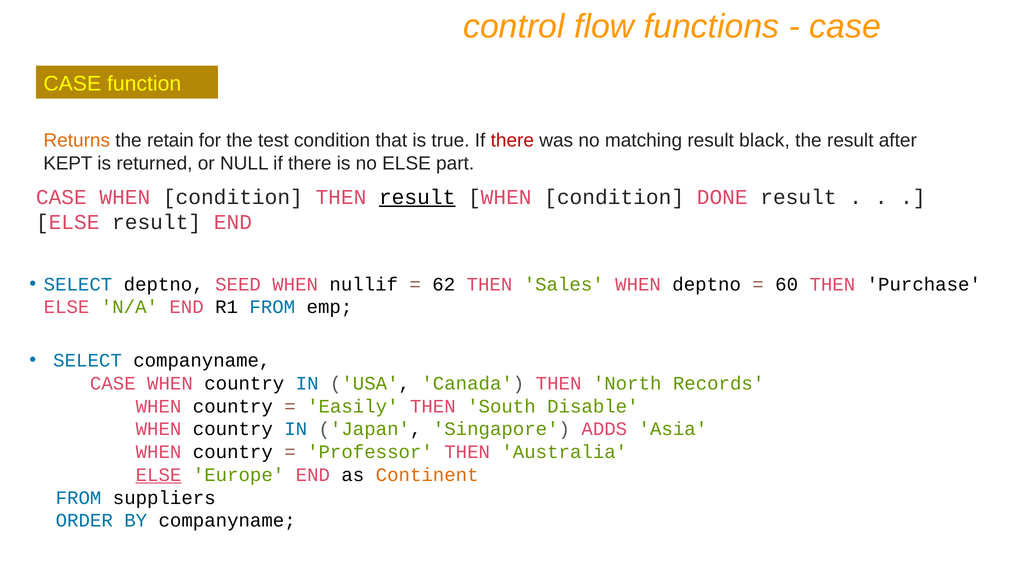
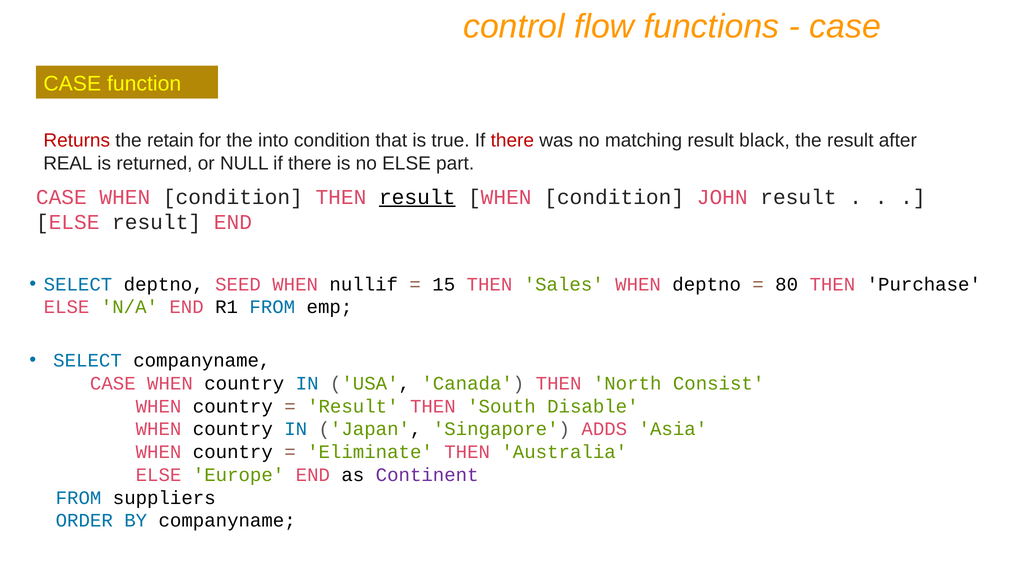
Returns colour: orange -> red (77, 140)
test: test -> into (273, 140)
KEPT: KEPT -> REAL (68, 163)
DONE: DONE -> JOHN (722, 197)
62: 62 -> 15 (444, 284)
60: 60 -> 80 (787, 284)
Records: Records -> Consist (719, 383)
Easily: Easily -> Result (353, 406)
Professor: Professor -> Eliminate (370, 452)
ELSE underline: present -> none (159, 474)
Continent colour: orange -> purple (427, 474)
